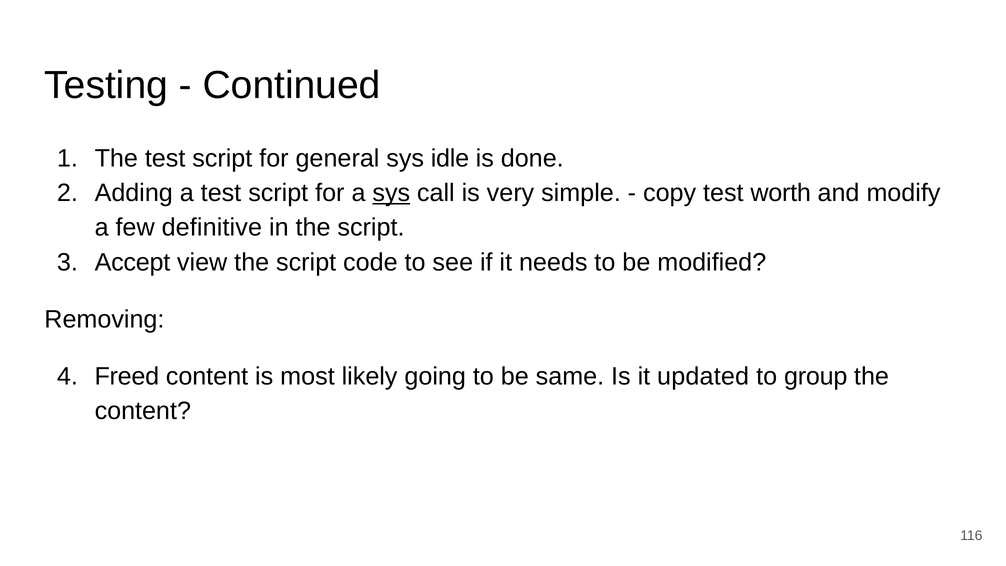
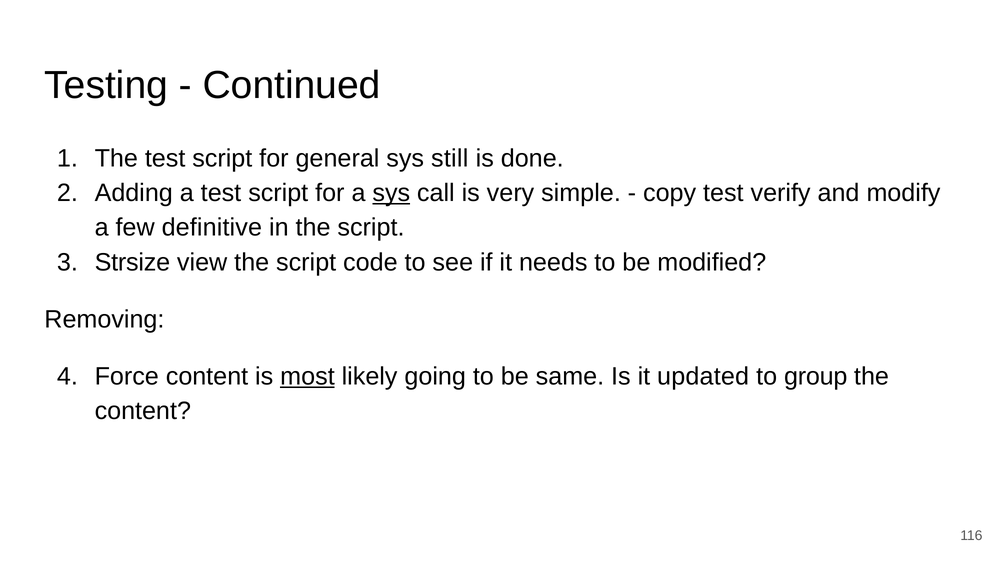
idle: idle -> still (450, 158)
worth: worth -> verify (781, 193)
Accept: Accept -> Strsize (132, 262)
Freed: Freed -> Force (127, 376)
most underline: none -> present (307, 376)
